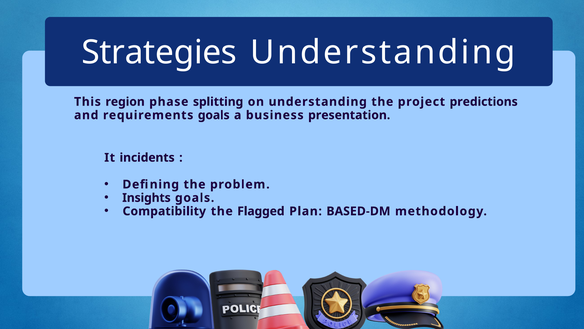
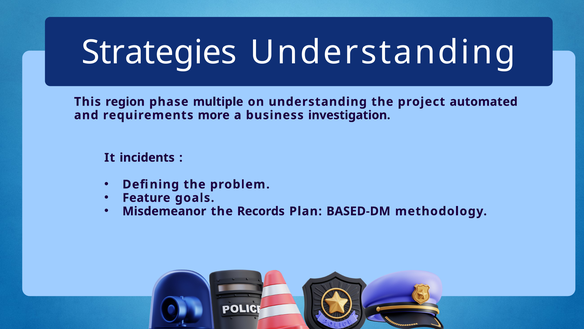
splitting: splitting -> multiple (218, 102)
predictions: predictions -> automated (484, 102)
requirements goals: goals -> more (214, 115)
presentation: presentation -> investigation (349, 115)
Insights: Insights -> Feature (146, 198)
Compatibility: Compatibility -> Misdemeanor (164, 211)
Flagged: Flagged -> Records (261, 211)
